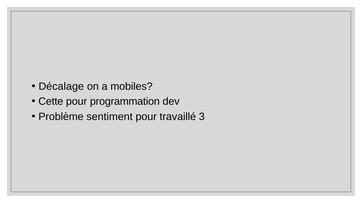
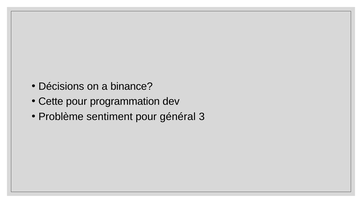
Décalage: Décalage -> Décisions (61, 87)
mobiles: mobiles -> binance (132, 87)
travaillé: travaillé -> général (178, 117)
